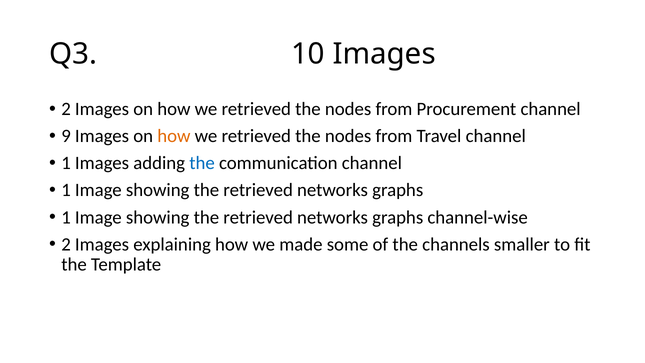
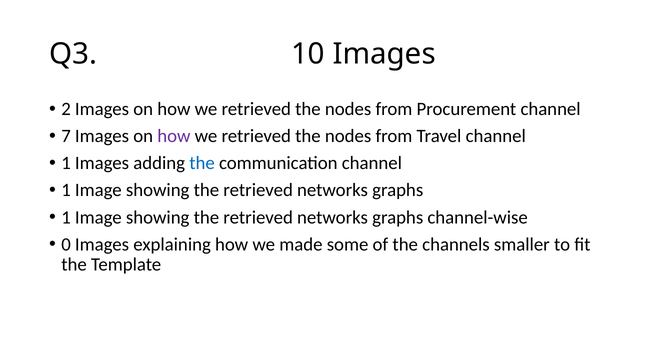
9: 9 -> 7 (66, 136)
how colour: orange -> purple (174, 136)
2: 2 -> 0 (66, 244)
